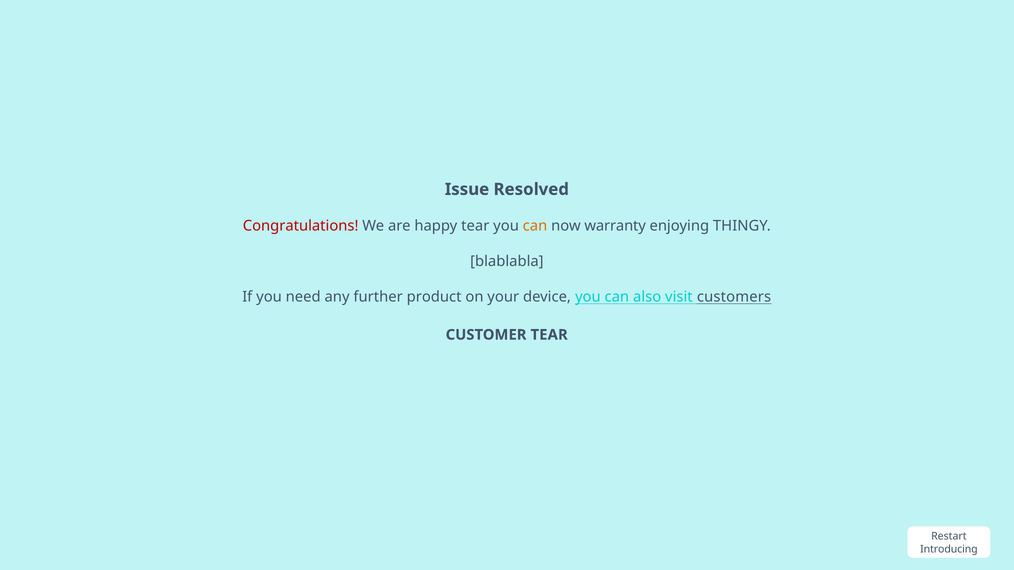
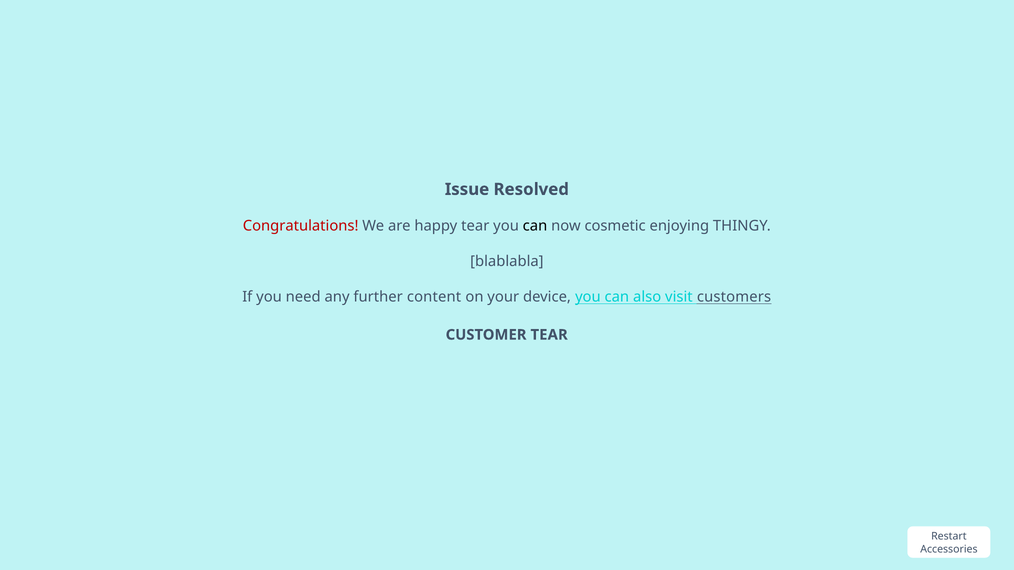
can colour: orange -> black (535, 226)
warranty: warranty -> cosmetic (615, 226)
product: product -> content (434, 297)
Introducing: Introducing -> Accessories (949, 549)
